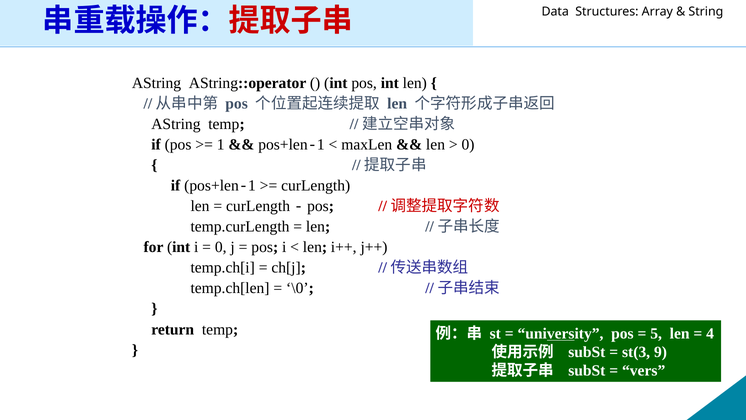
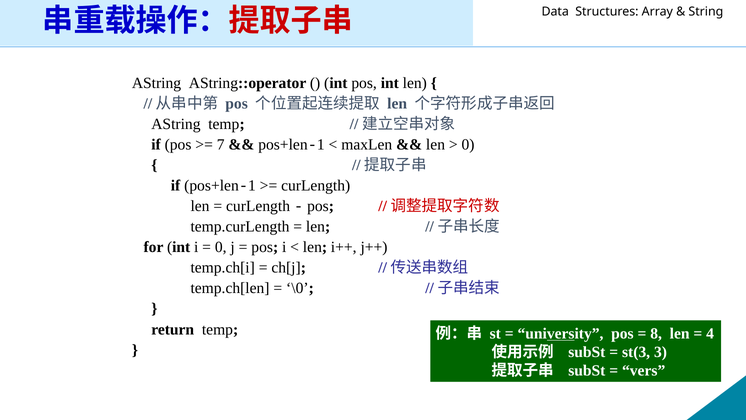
1: 1 -> 7 (221, 145)
5: 5 -> 8 (656, 333)
9: 9 -> 3 (661, 352)
